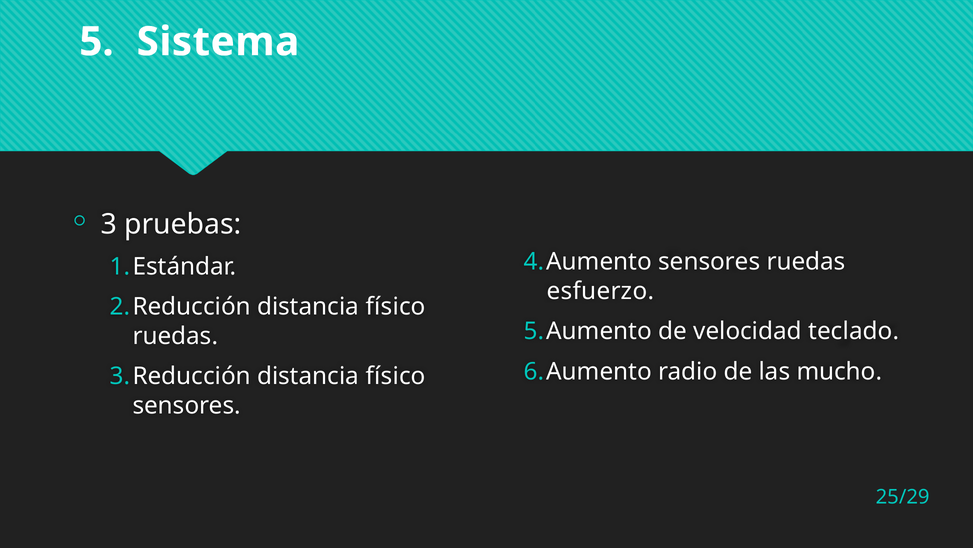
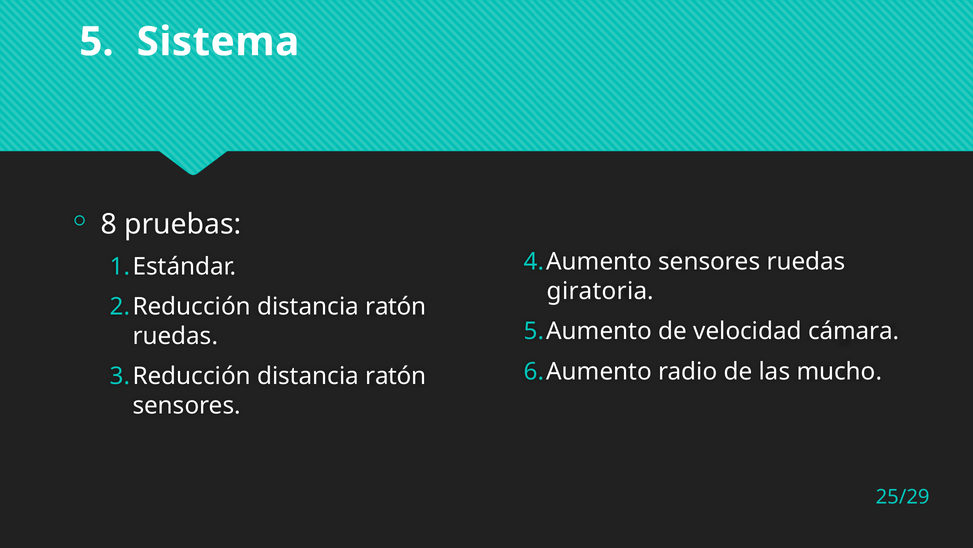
3: 3 -> 8 (109, 224)
esfuerzo: esfuerzo -> giratoria (600, 291)
físico: físico -> ratón (396, 307)
teclado: teclado -> cámara (854, 331)
físico: físico -> ratón (396, 376)
